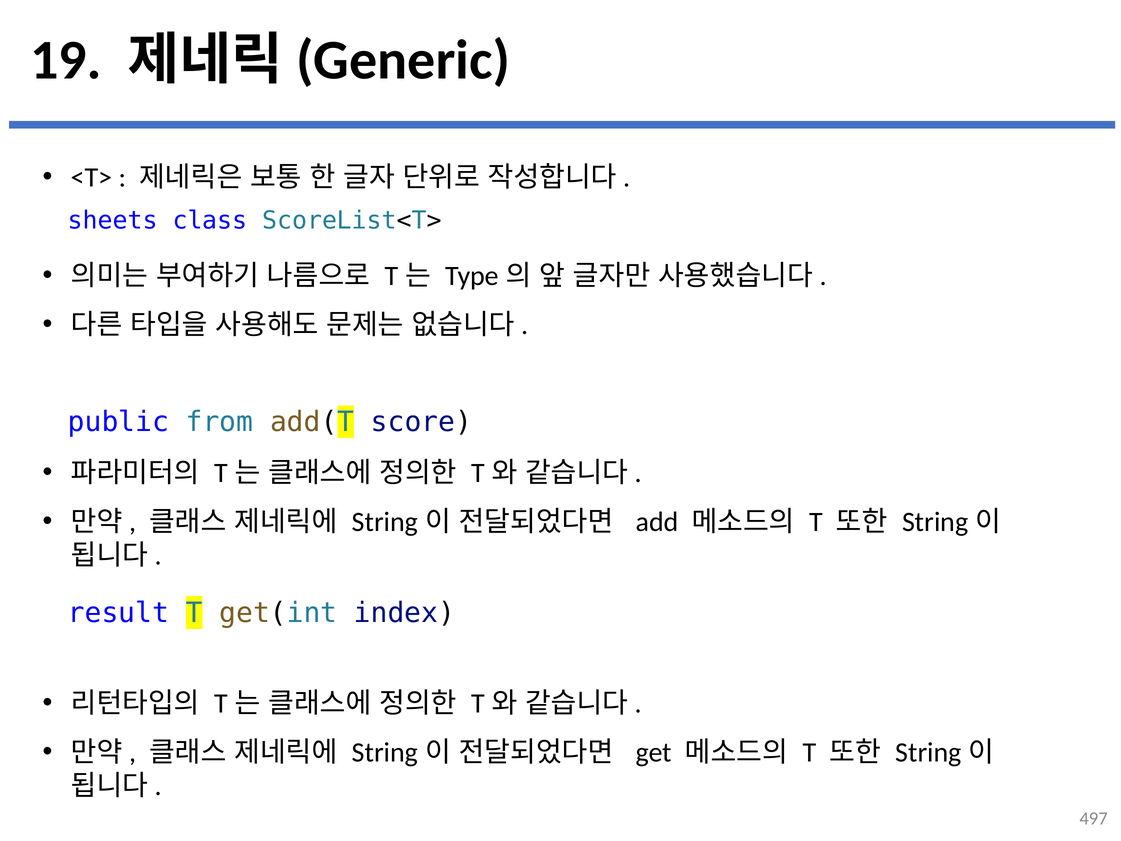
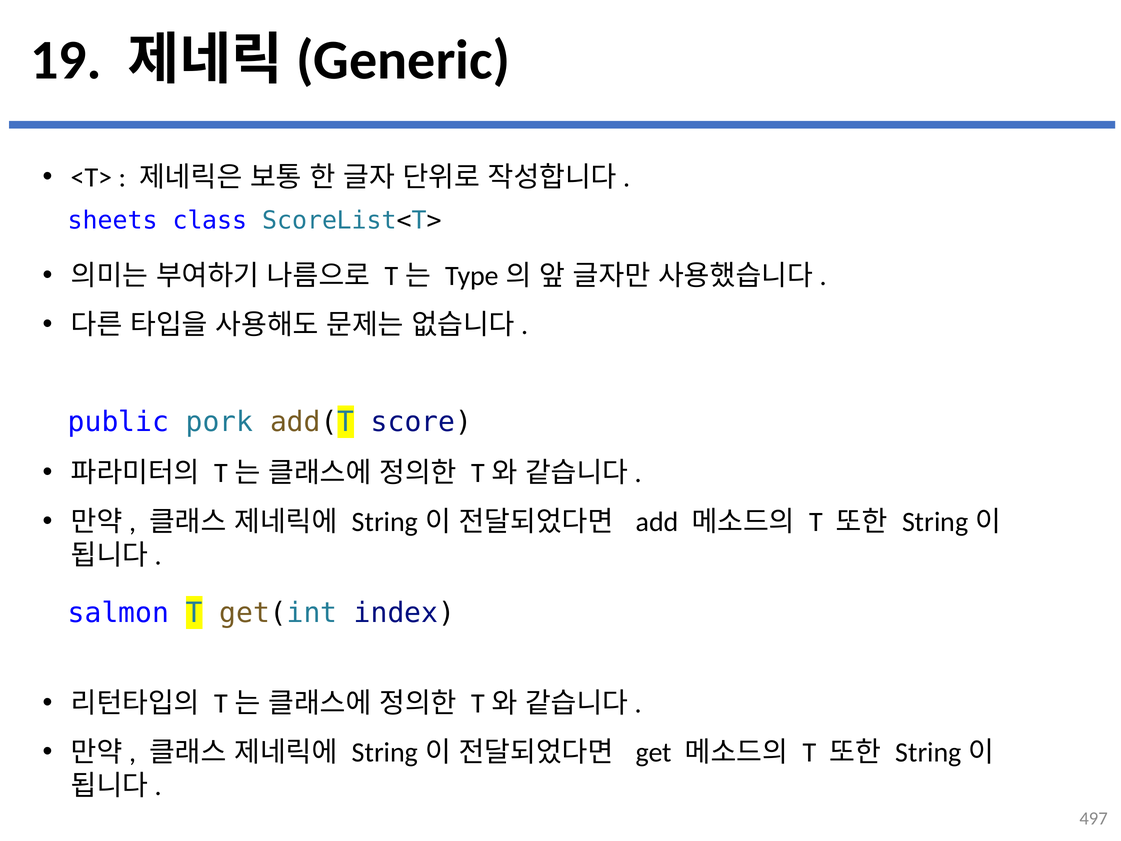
from: from -> pork (219, 422)
result: result -> salmon (118, 613)
